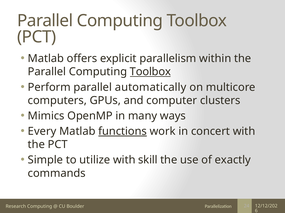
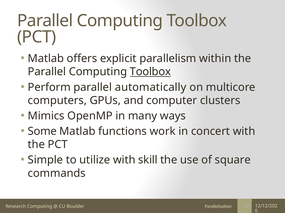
Every: Every -> Some (42, 132)
functions underline: present -> none (123, 132)
exactly: exactly -> square (233, 161)
